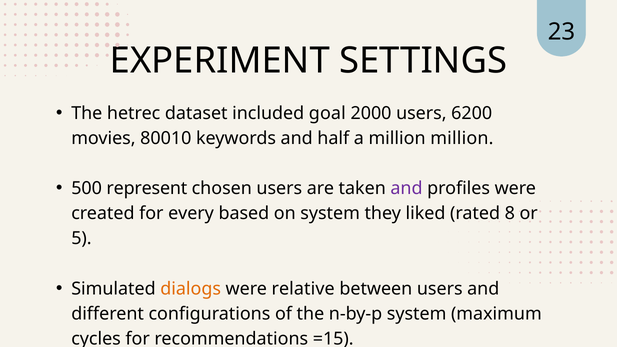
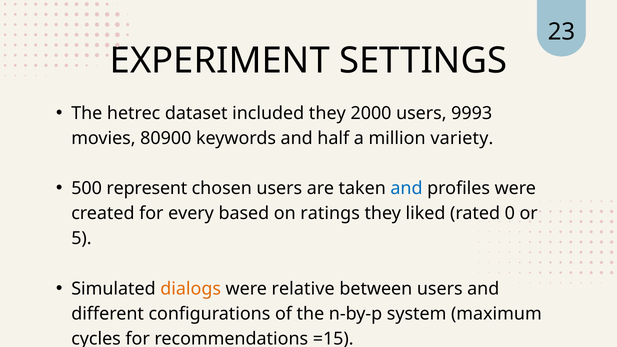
included goal: goal -> they (327, 113)
6200: 6200 -> 9993 (472, 113)
80010: 80010 -> 80900 (166, 138)
million million: million -> variety (462, 138)
and colour: purple -> blue (406, 188)
on system: system -> ratings (330, 214)
8: 8 -> 0 (510, 214)
